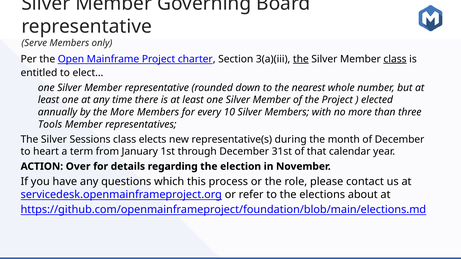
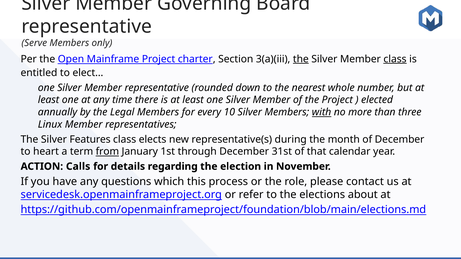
the More: More -> Legal (122, 112)
with underline: none -> present (322, 112)
Tools: Tools -> Linux (50, 125)
Sessions: Sessions -> Features (90, 139)
from underline: none -> present (107, 152)
Over: Over -> Calls (78, 167)
